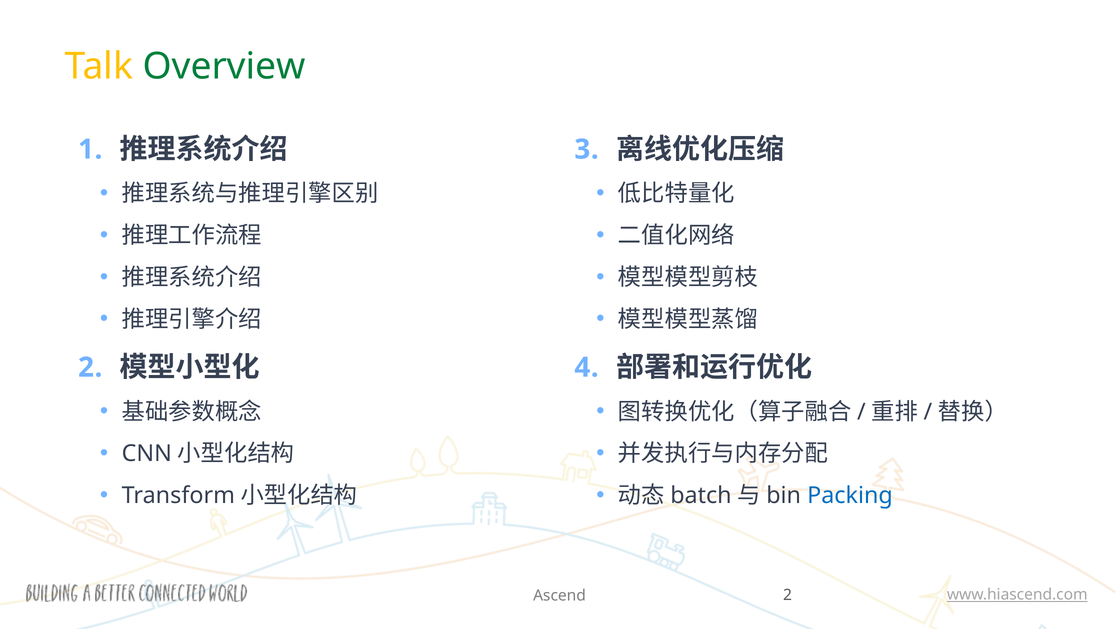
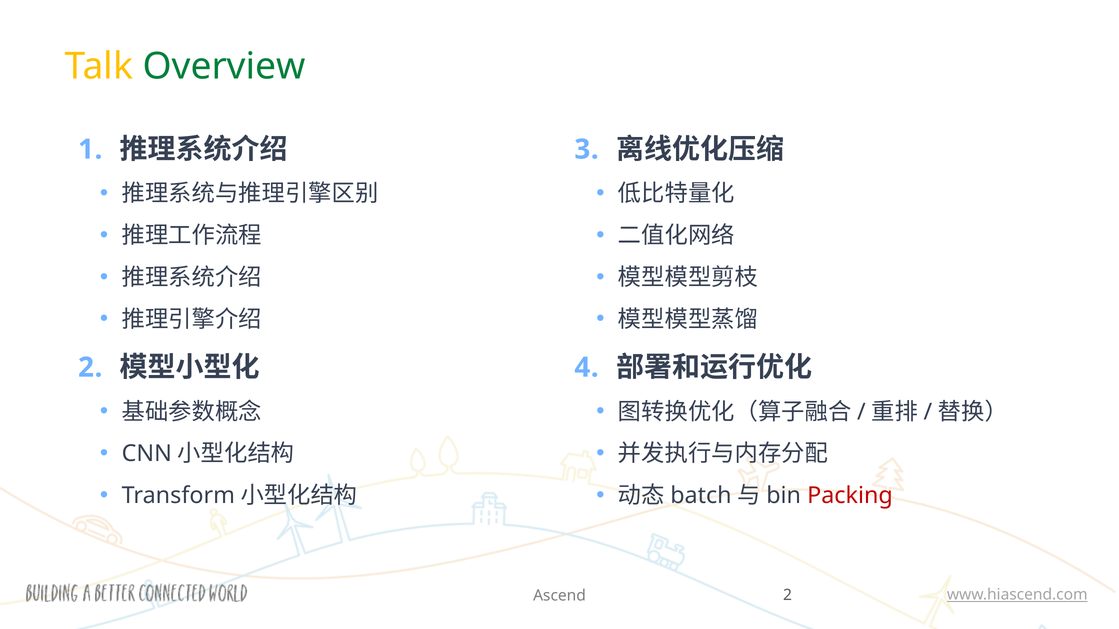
Packing colour: blue -> red (850, 496)
